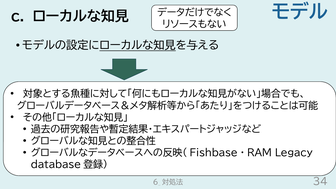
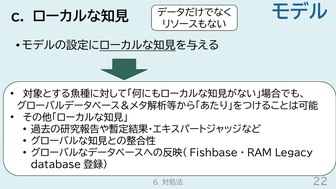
34: 34 -> 22 (320, 182)
